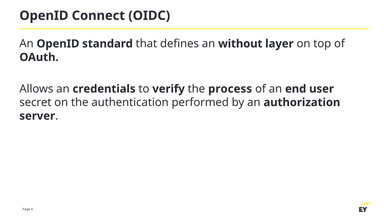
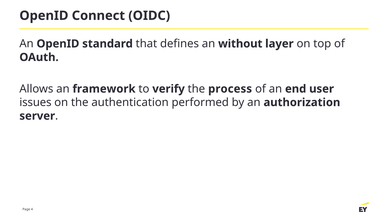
credentials: credentials -> framework (104, 89)
secret: secret -> issues (35, 102)
